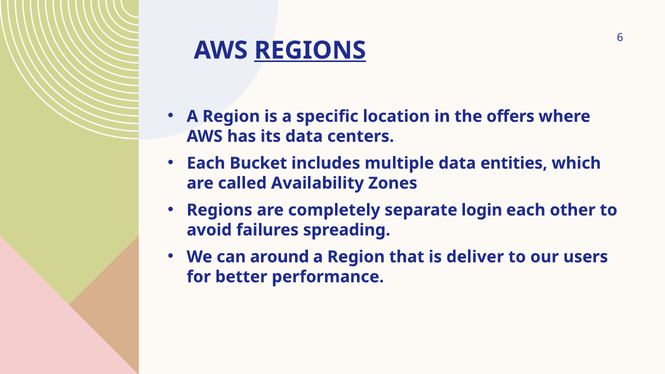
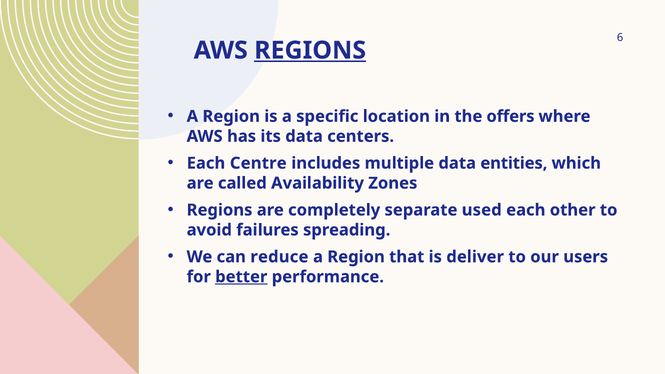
Bucket: Bucket -> Centre (258, 163)
login: login -> used (482, 210)
around: around -> reduce (279, 257)
better underline: none -> present (241, 277)
